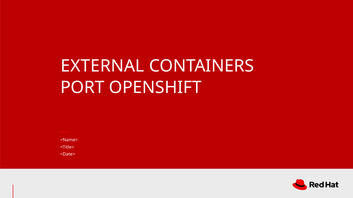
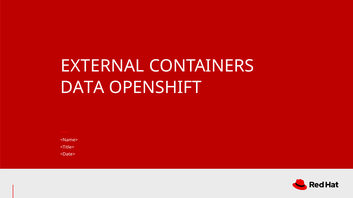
PORT: PORT -> DATA (82, 88)
